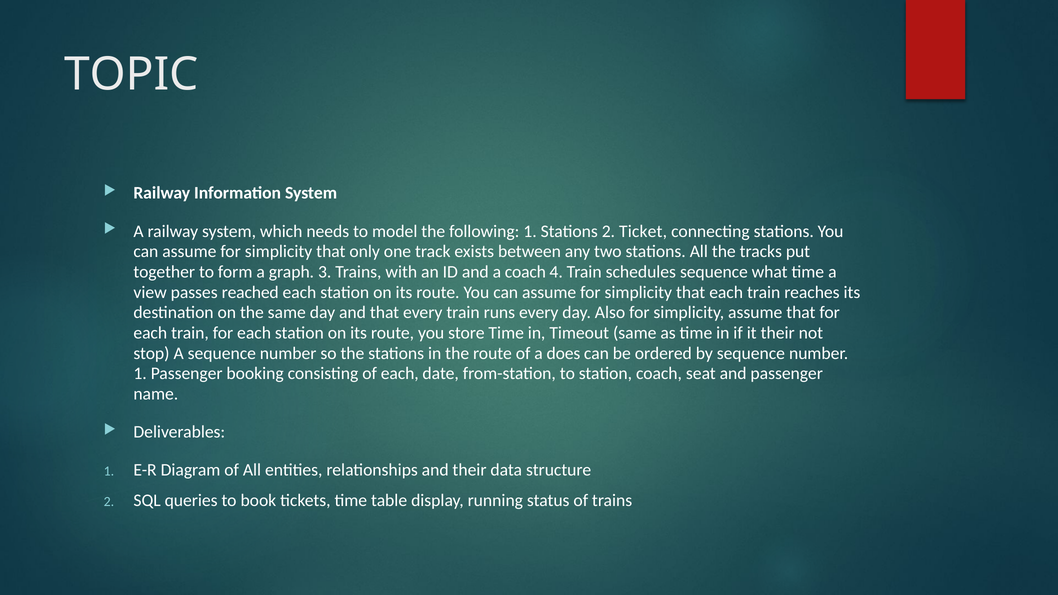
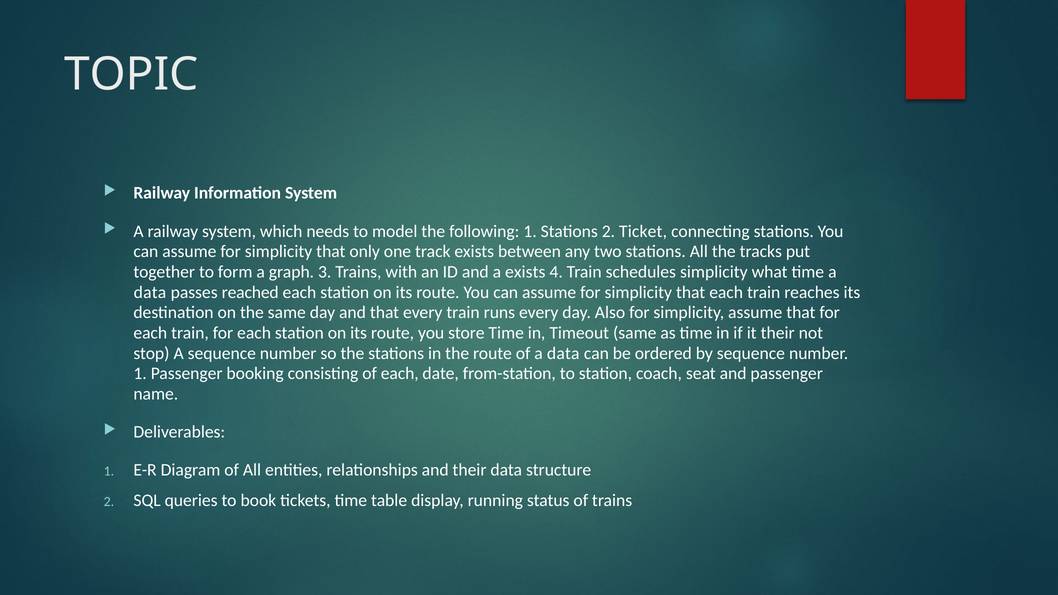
a coach: coach -> exists (525, 272)
schedules sequence: sequence -> simplicity (714, 272)
view: view -> data (150, 292)
of a does: does -> data (563, 353)
